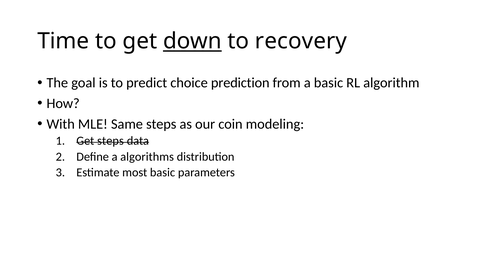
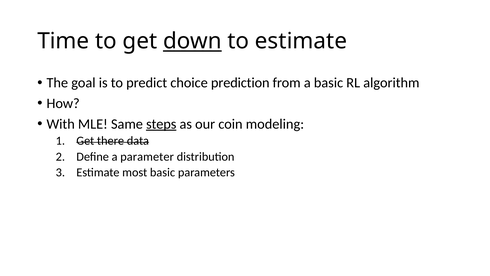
to recovery: recovery -> estimate (301, 41)
steps underline: none -> present (161, 124)
Get steps: steps -> there (111, 141)
algorithms: algorithms -> parameter (147, 157)
